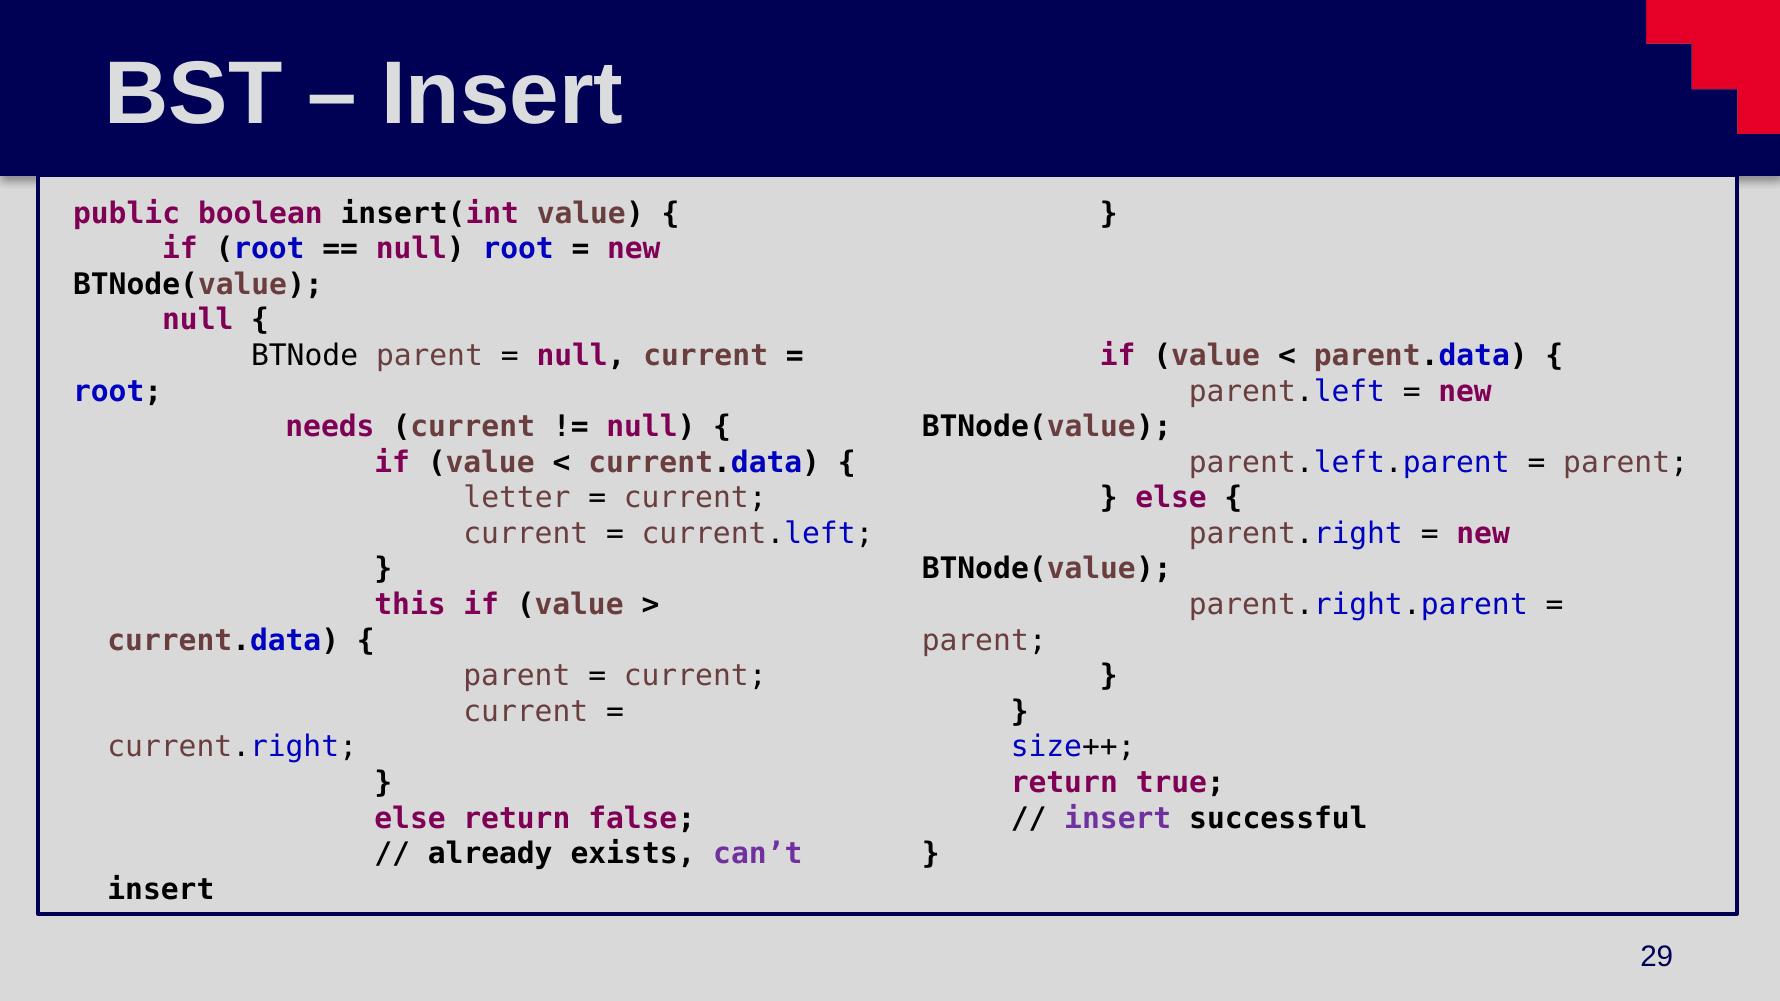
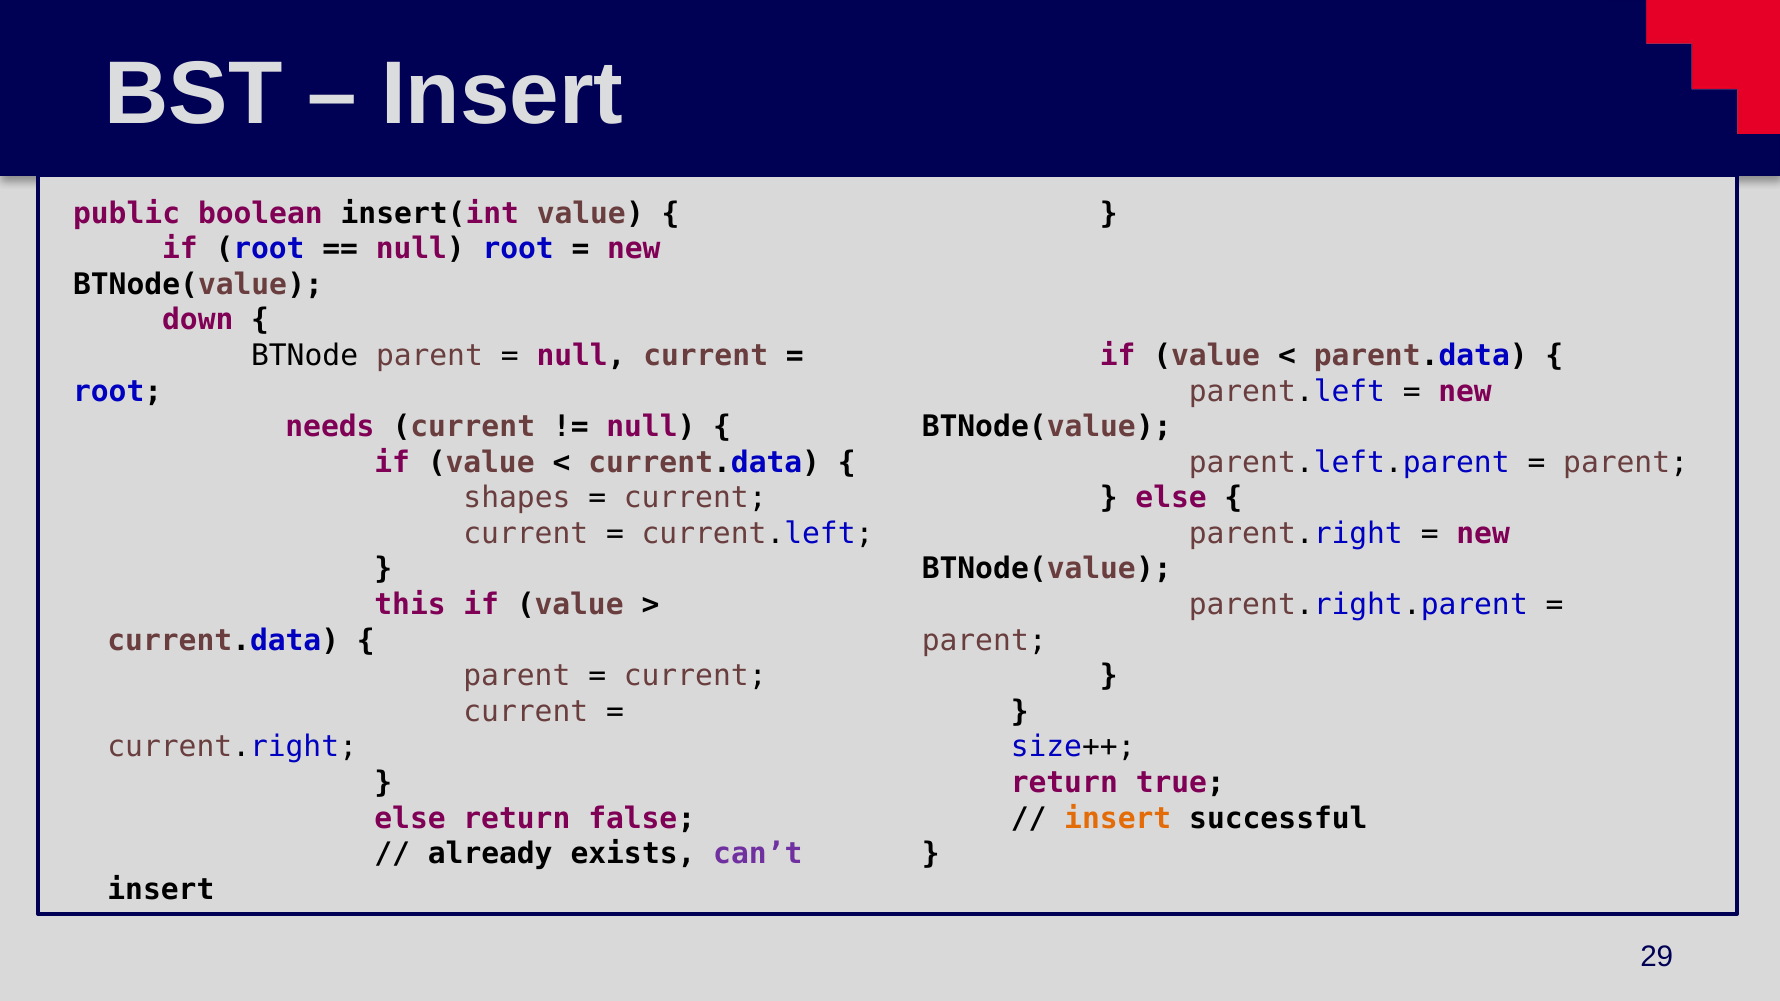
null: null -> down (198, 320)
letter: letter -> shapes (517, 498)
insert colour: purple -> orange (1118, 819)
